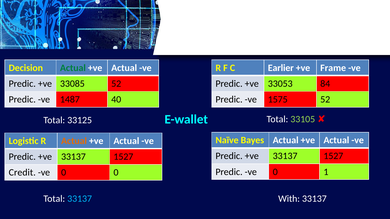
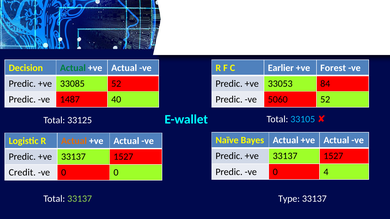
Frame: Frame -> Forest (333, 68)
1575: 1575 -> 5060 (278, 100)
33105 colour: light green -> light blue (303, 119)
1: 1 -> 4 (326, 172)
With: With -> Type (289, 199)
33137 colour: light blue -> light green (80, 199)
